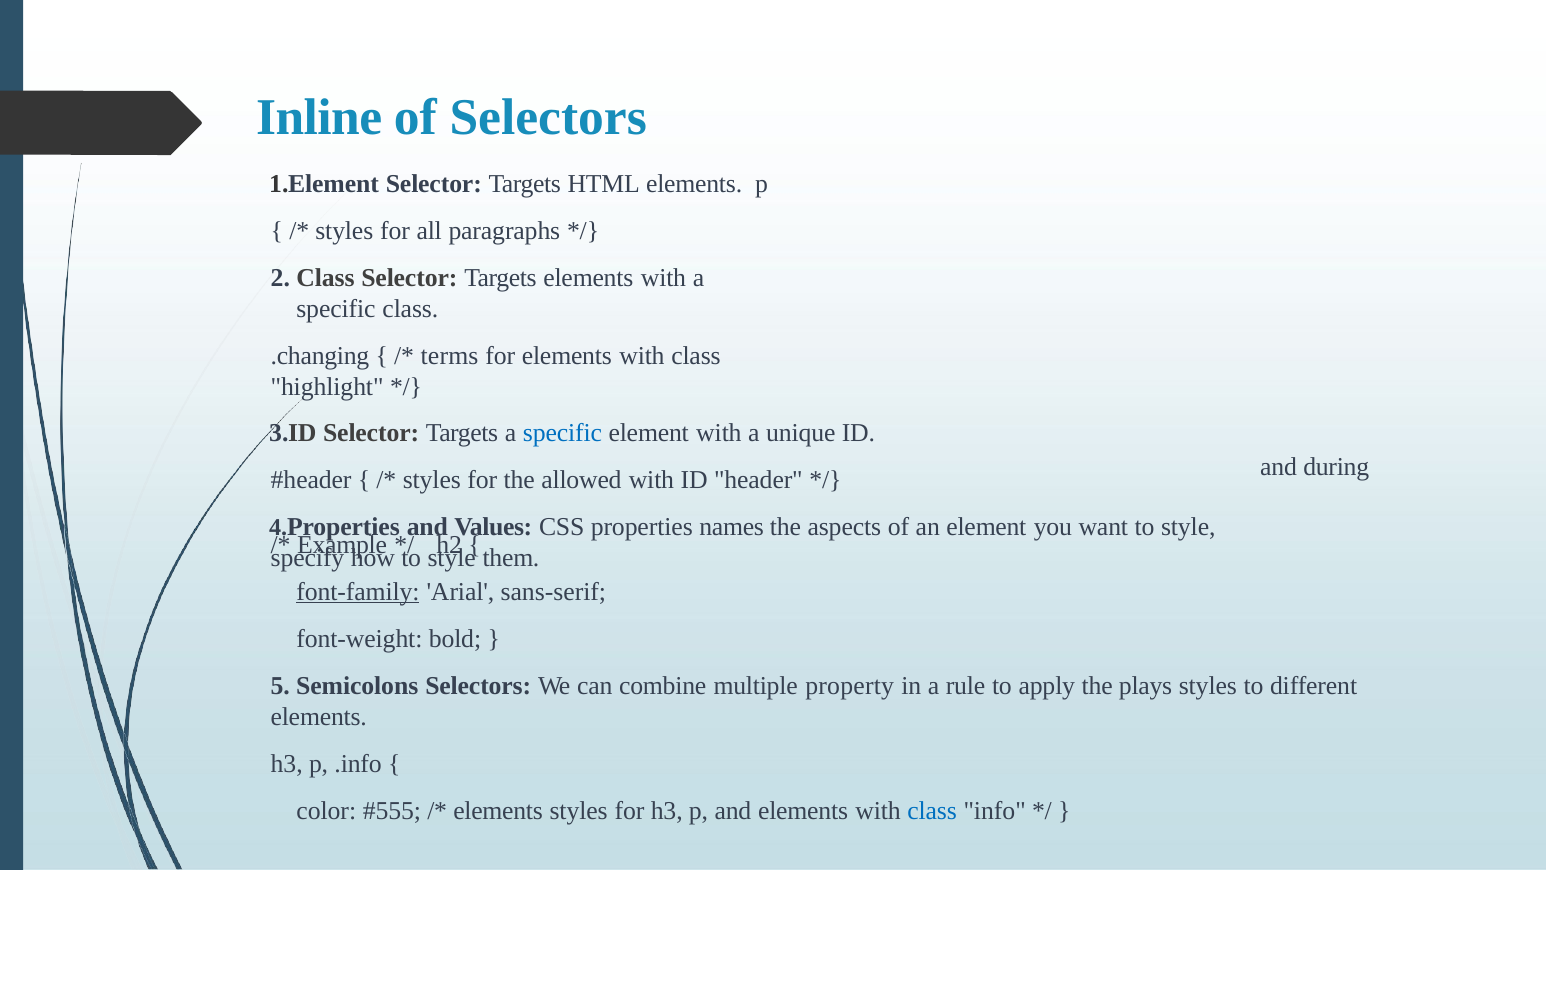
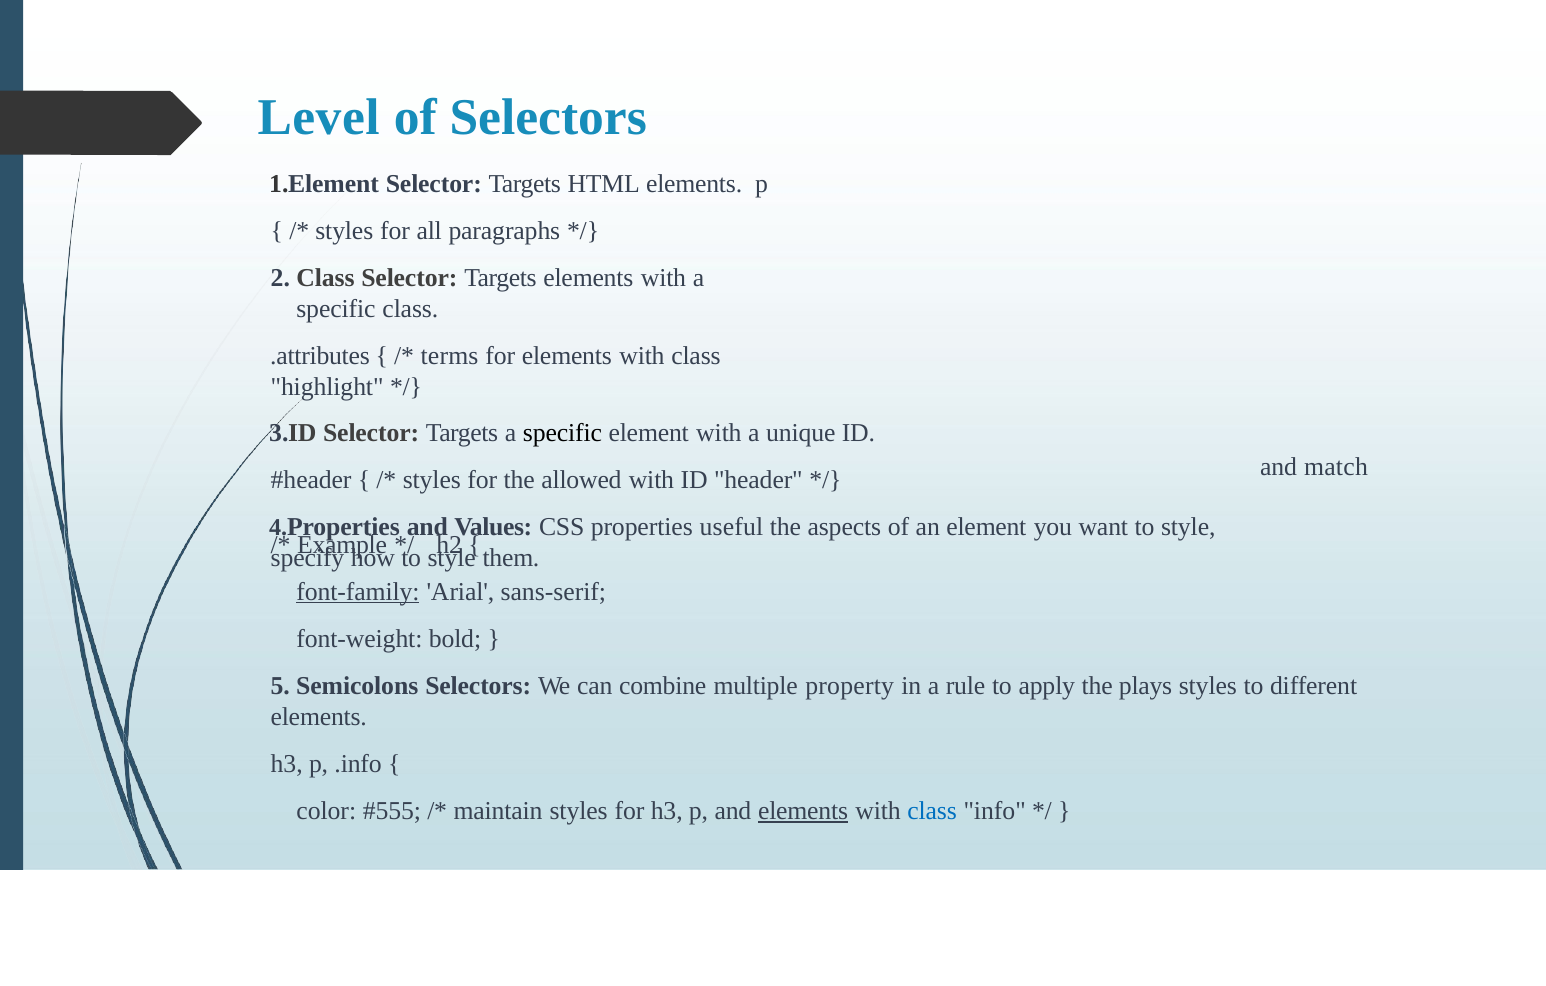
Inline: Inline -> Level (319, 118)
.changing: .changing -> .attributes (320, 356)
specific colour: blue -> black (562, 433)
during: during -> match (1336, 467)
names: names -> useful (731, 527)
elements: elements -> maintain (498, 810)
elements underline: none -> present (803, 810)
